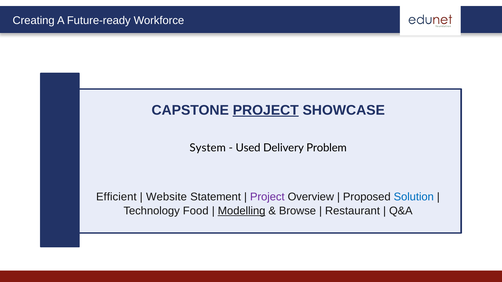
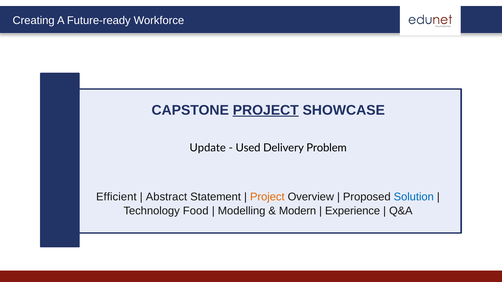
System: System -> Update (208, 148)
Website: Website -> Abstract (166, 197)
Project colour: purple -> orange (267, 197)
Modelling underline: present -> none (242, 211)
Browse: Browse -> Modern (298, 211)
Restaurant: Restaurant -> Experience (353, 211)
